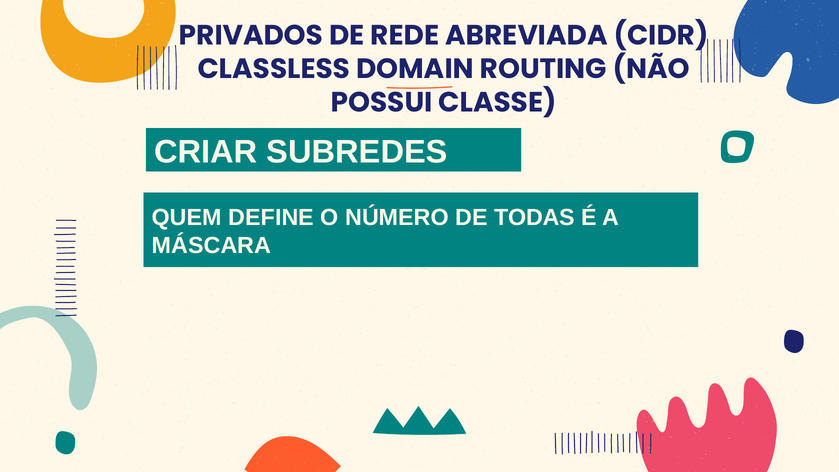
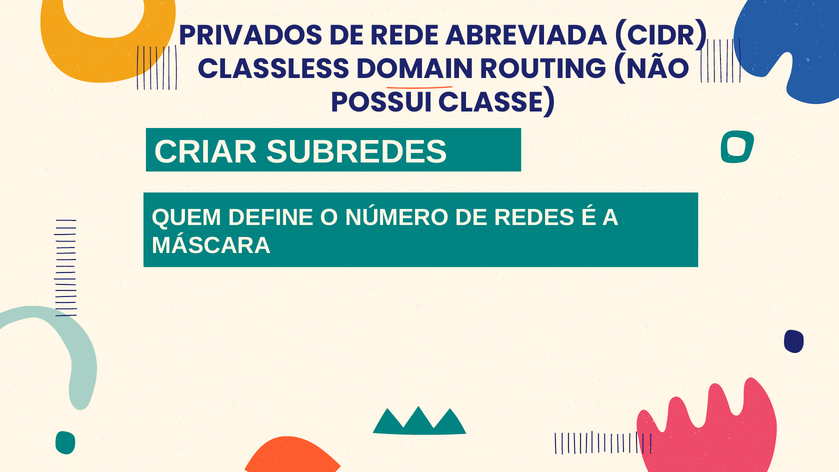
TODAS: TODAS -> REDES (534, 217)
